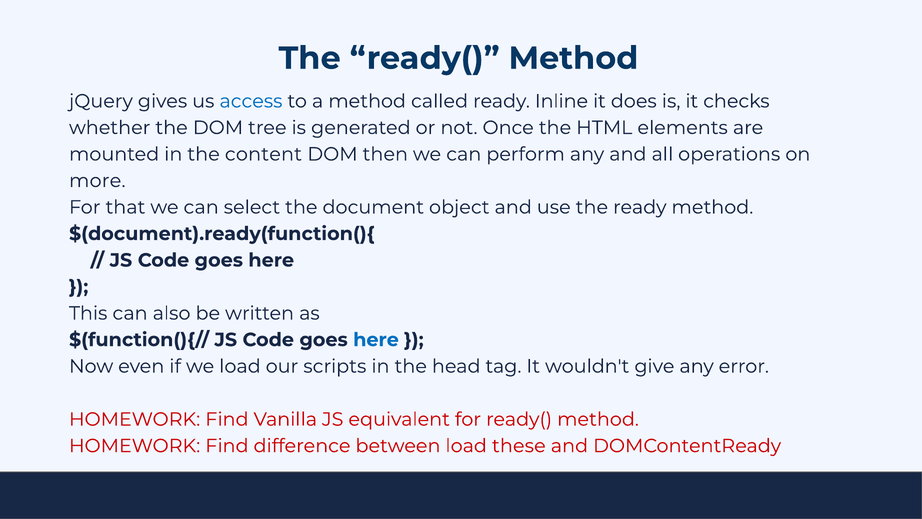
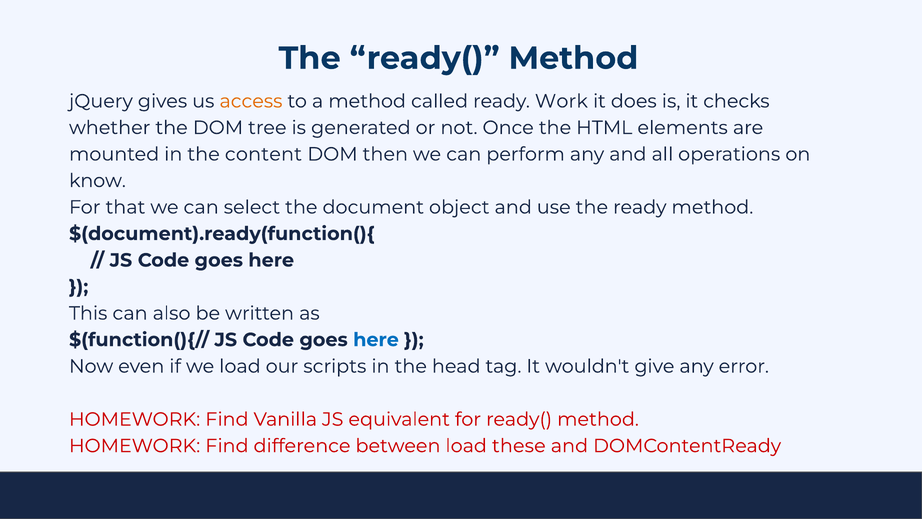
access colour: blue -> orange (251, 101)
Inline: Inline -> Work (561, 101)
more: more -> know (97, 181)
